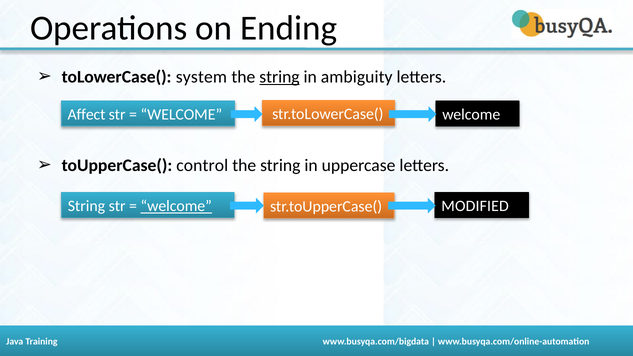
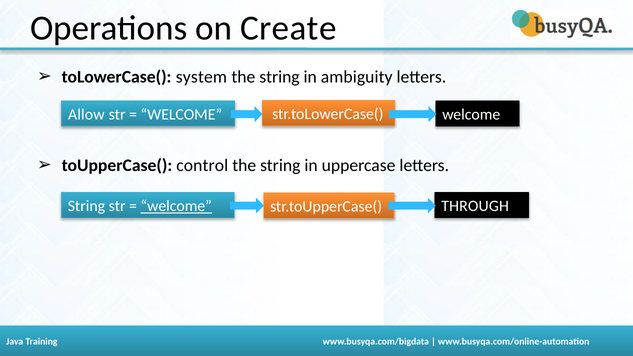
Ending: Ending -> Create (288, 28)
string underline: present -> none (279, 77)
Affect: Affect -> Allow (86, 114)
MODIFIED: MODIFIED -> THROUGH (475, 206)
